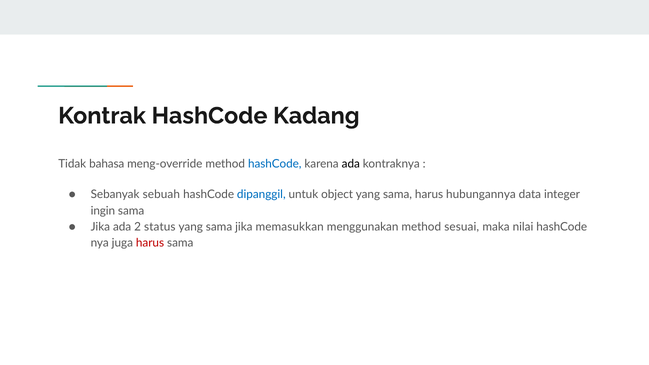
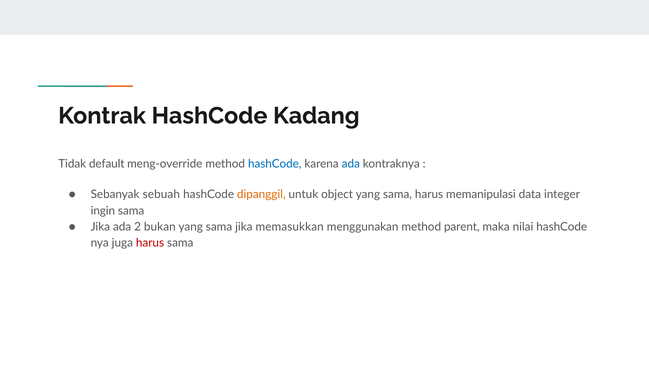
bahasa: bahasa -> default (107, 164)
ada colour: black -> blue (351, 164)
dipanggil colour: blue -> orange (261, 195)
hubungannya: hubungannya -> memanipulasi (481, 195)
status: status -> bukan (160, 227)
sesuai: sesuai -> parent (462, 227)
